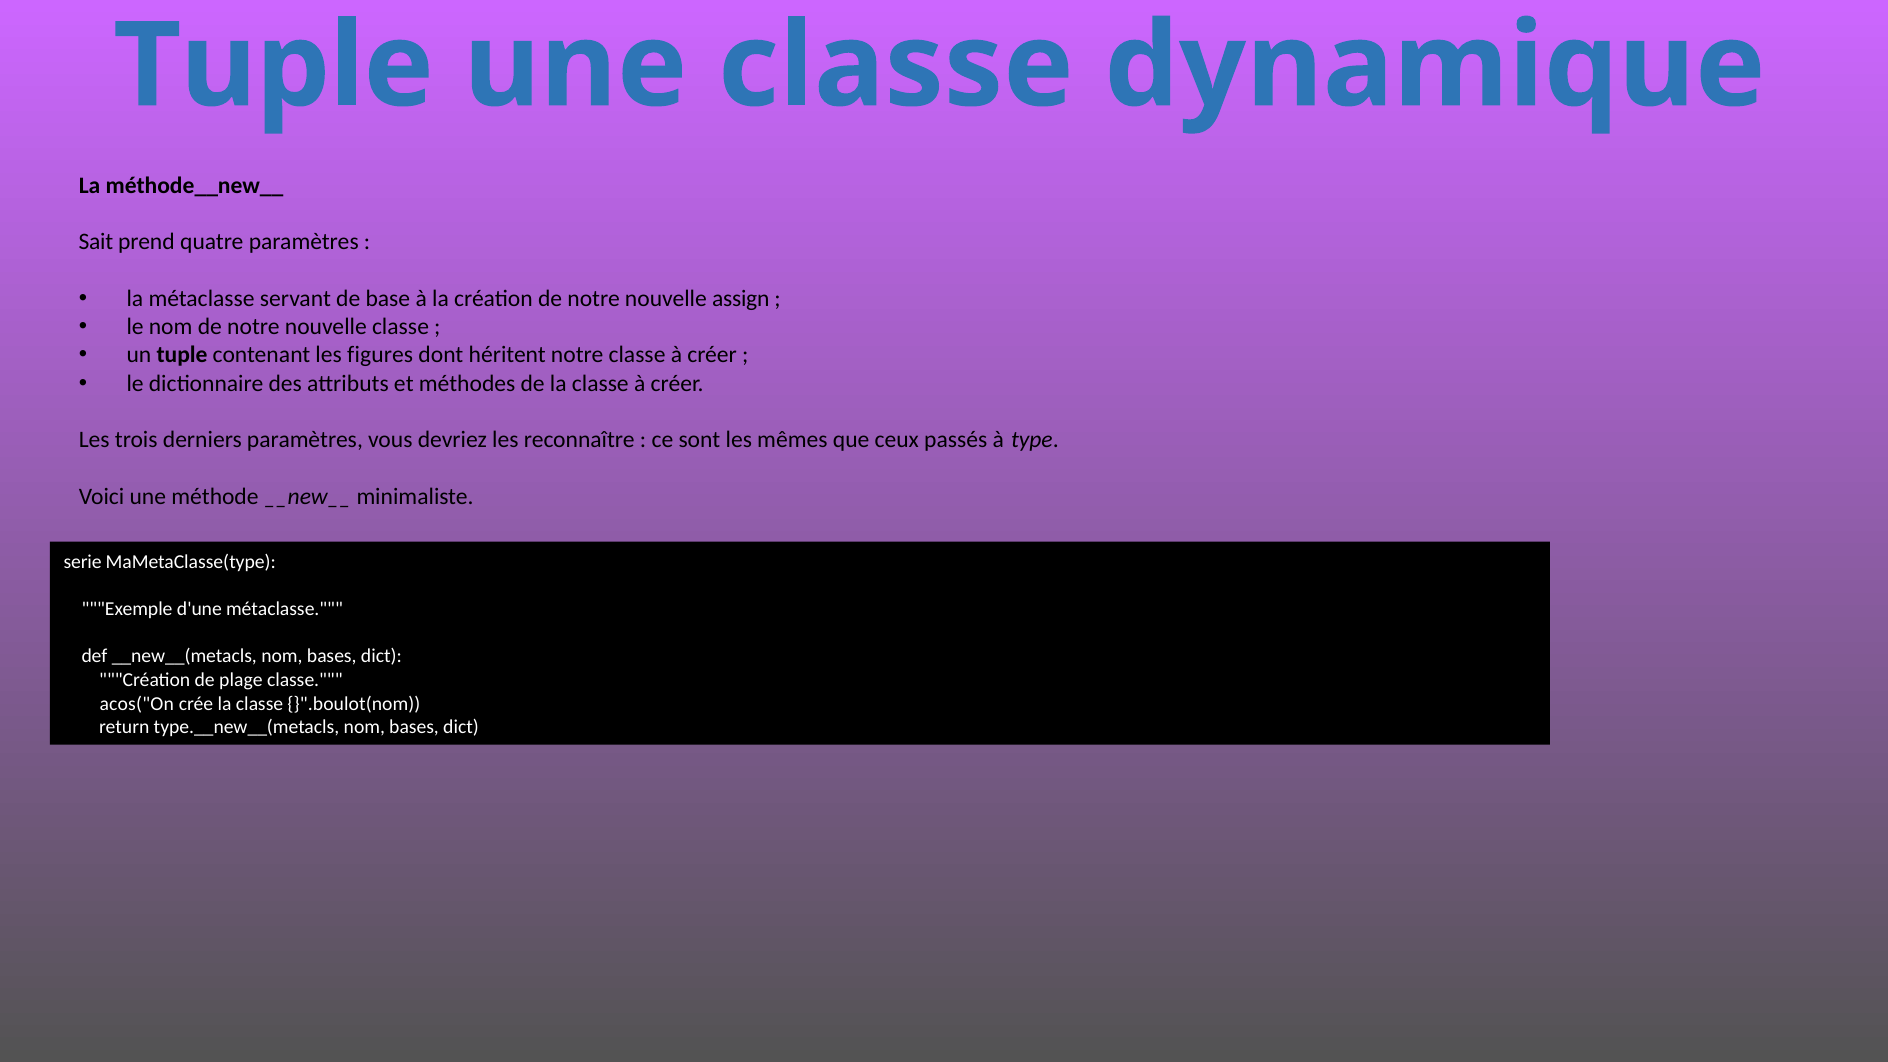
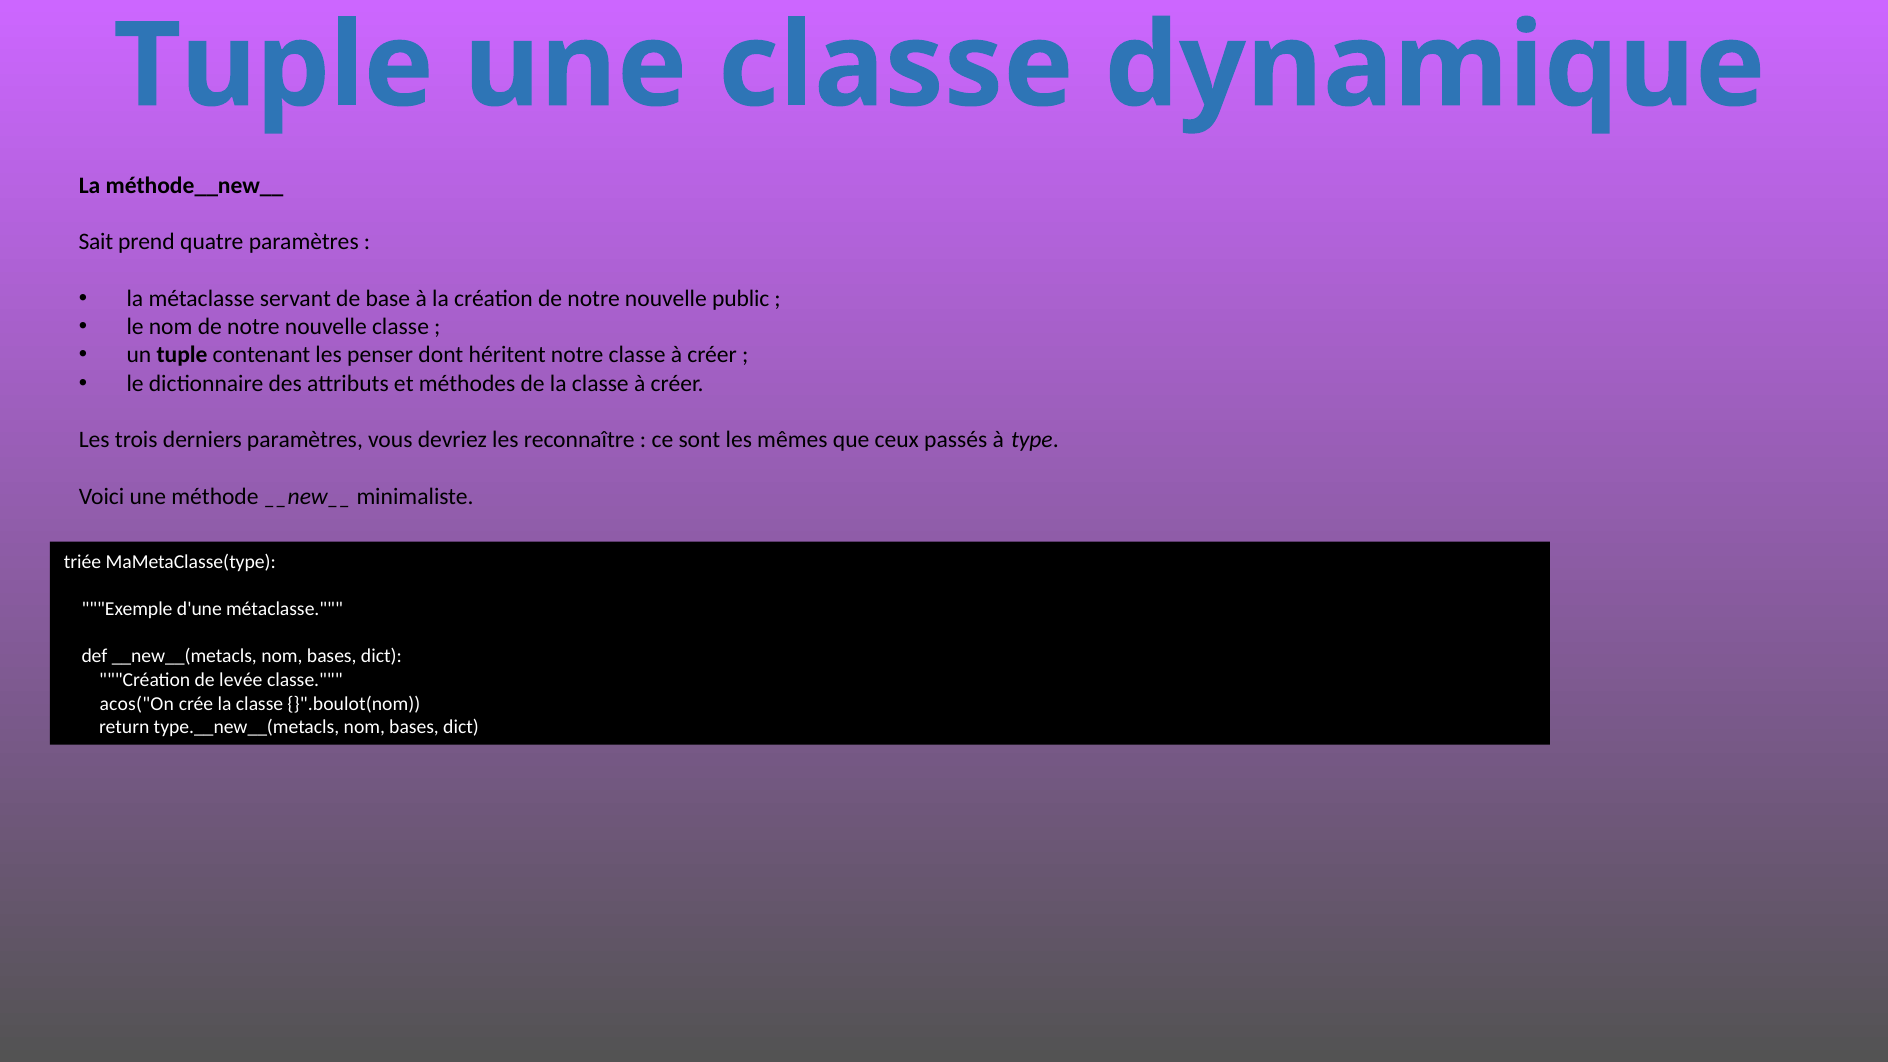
assign: assign -> public (741, 299)
figures: figures -> penser (380, 355)
serie: serie -> triée (83, 562)
plage: plage -> levée (241, 680)
